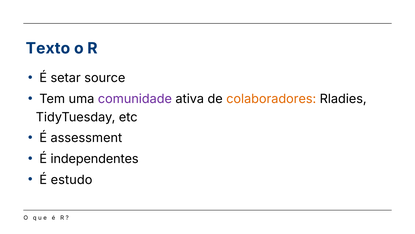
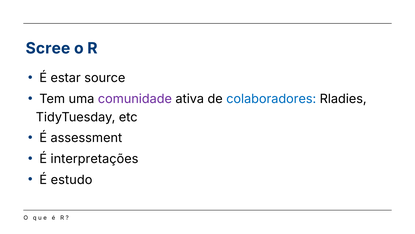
Texto: Texto -> Scree (48, 48)
setar: setar -> estar (66, 78)
colaboradores colour: orange -> blue (271, 99)
independentes: independentes -> interpretações (94, 159)
